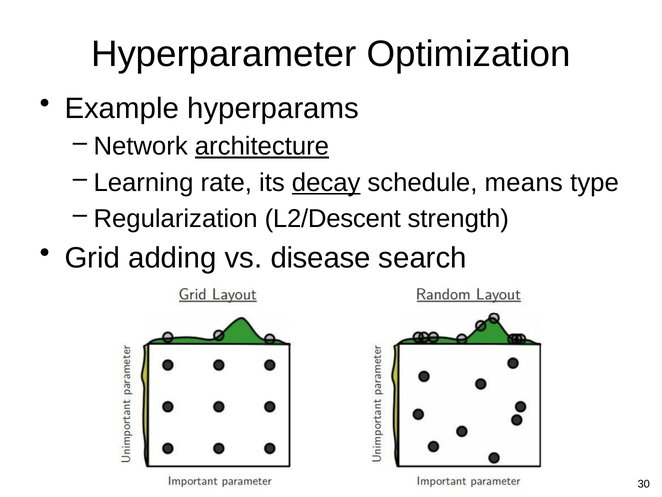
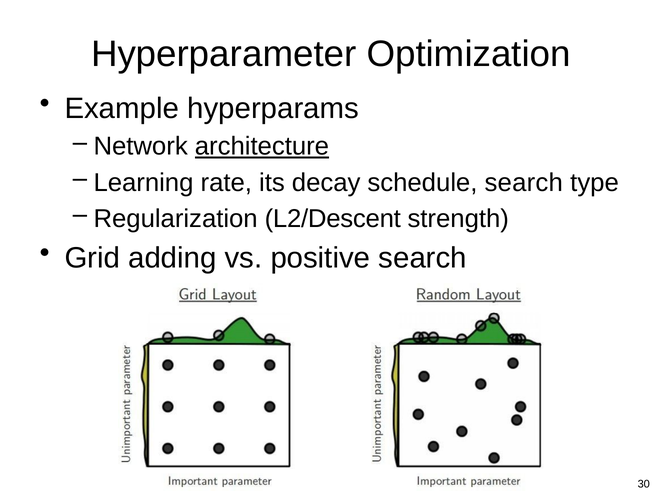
decay underline: present -> none (326, 182)
schedule means: means -> search (524, 182)
disease: disease -> positive (320, 258)
